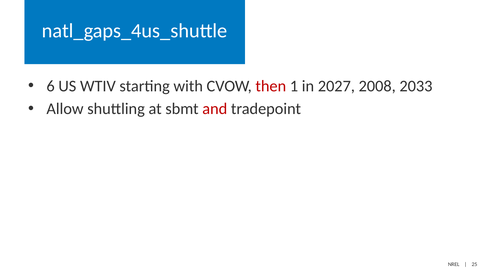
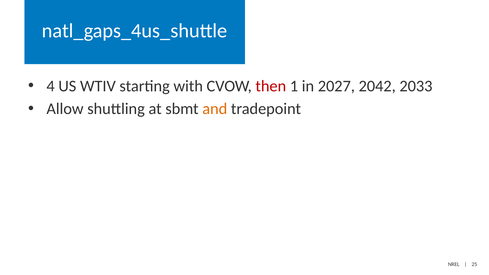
6: 6 -> 4 (51, 86)
2008: 2008 -> 2042 (377, 86)
and colour: red -> orange (215, 109)
